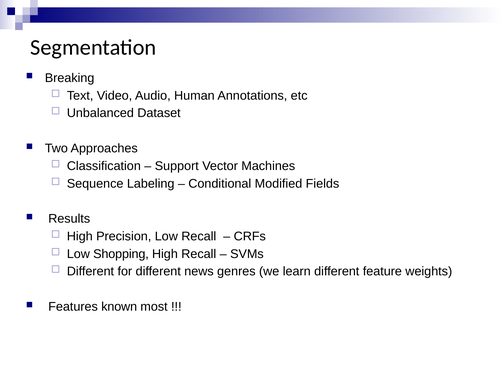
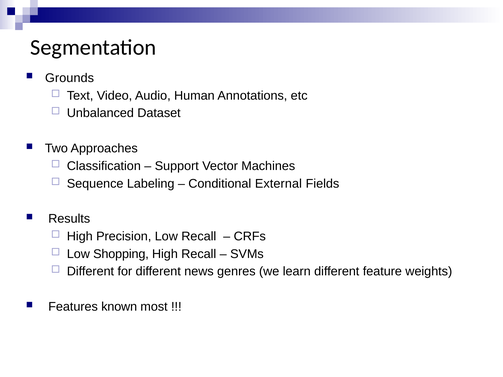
Breaking: Breaking -> Grounds (70, 78)
Modified: Modified -> External (278, 184)
